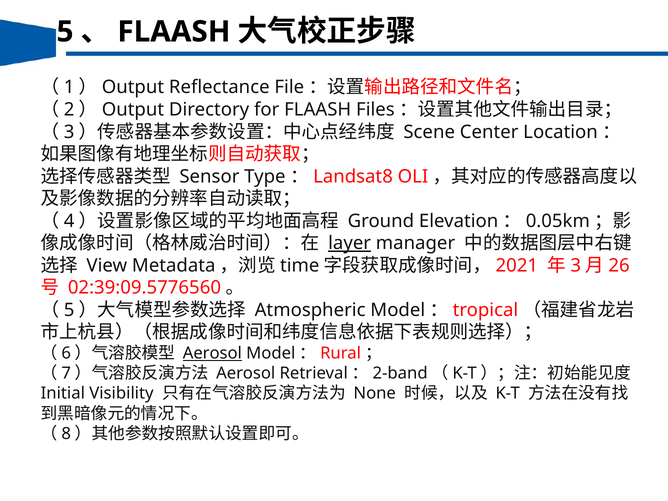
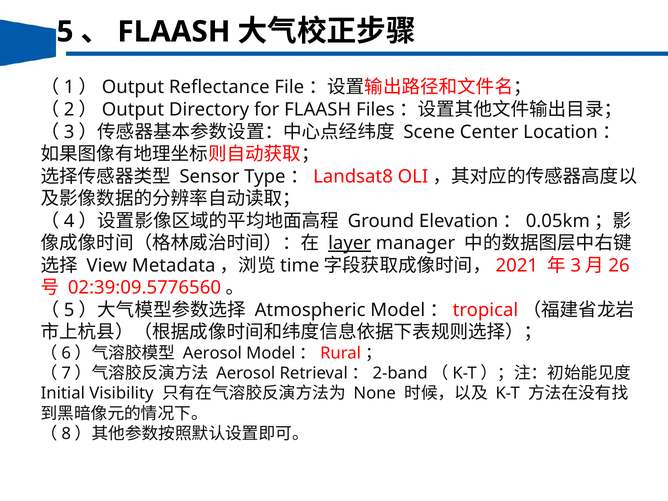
Aerosol underline: present -> none (212, 353)
